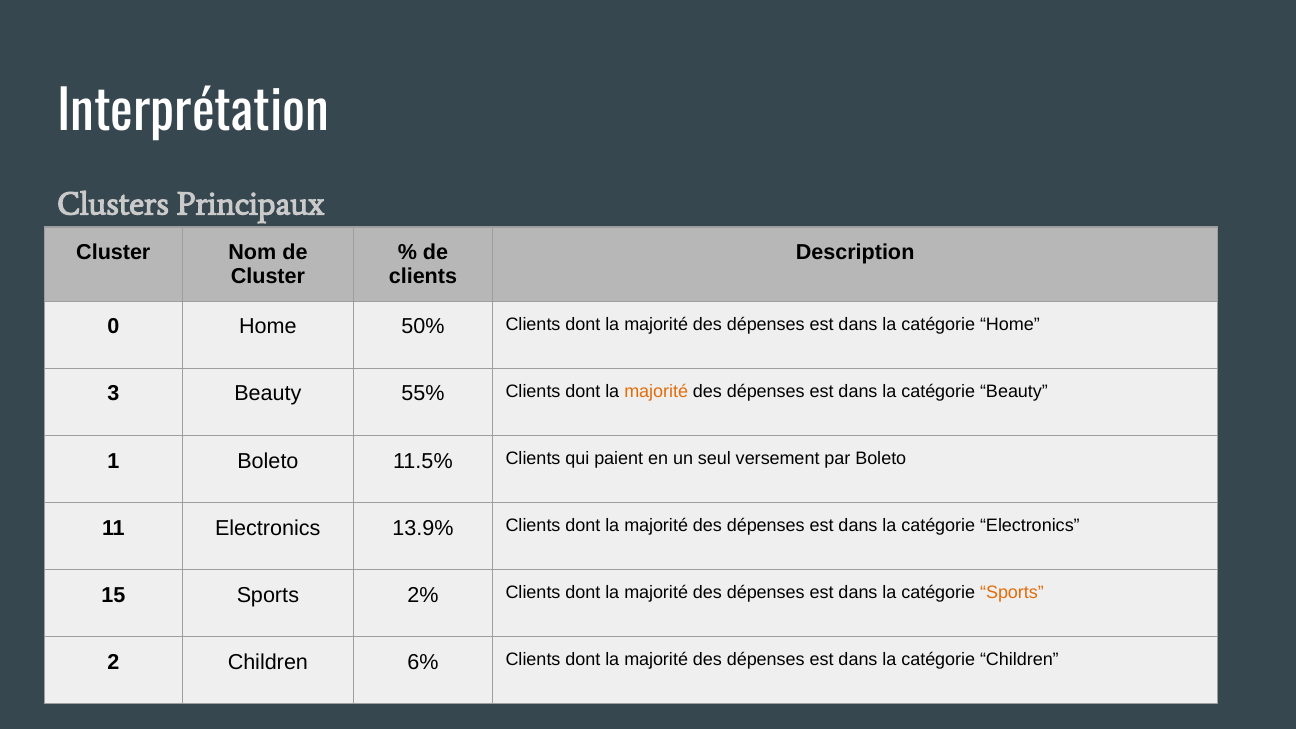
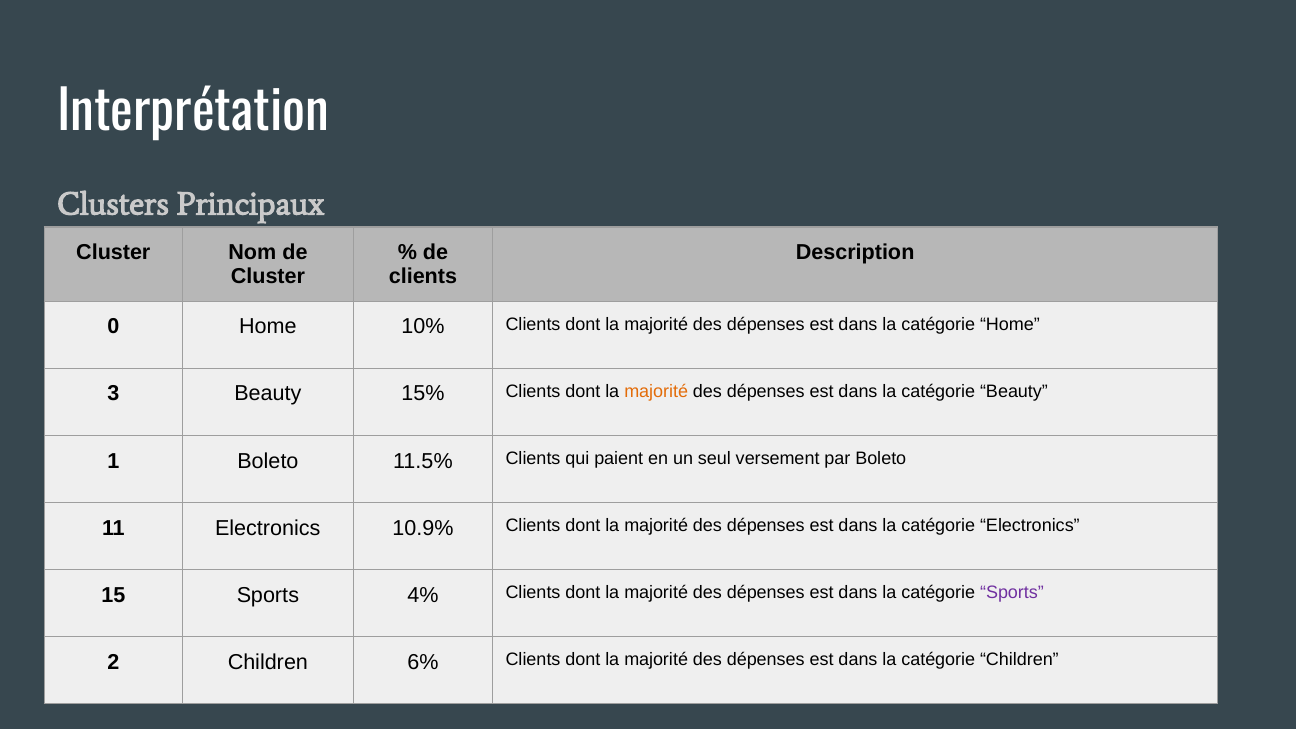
50%: 50% -> 10% (423, 327)
55%: 55% -> 15% (423, 394)
13.9%: 13.9% -> 10.9% (423, 528)
2%: 2% -> 4% (423, 595)
Sports colour: orange -> purple (1012, 593)
